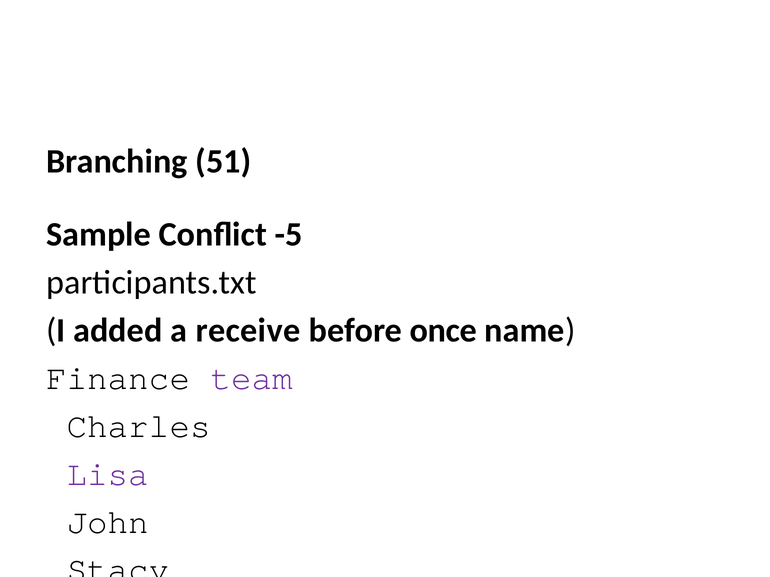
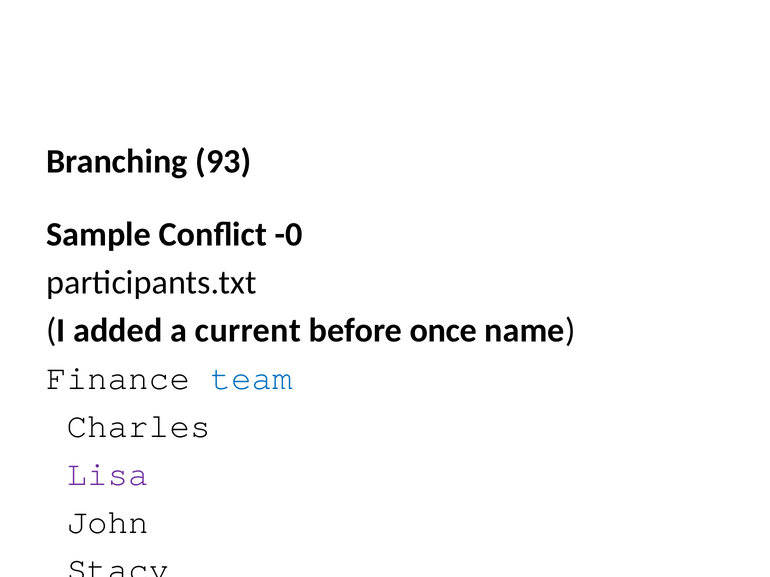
51: 51 -> 93 (223, 162)
-5: -5 -> -0 (289, 235)
receive: receive -> current (248, 331)
team colour: purple -> blue (252, 378)
